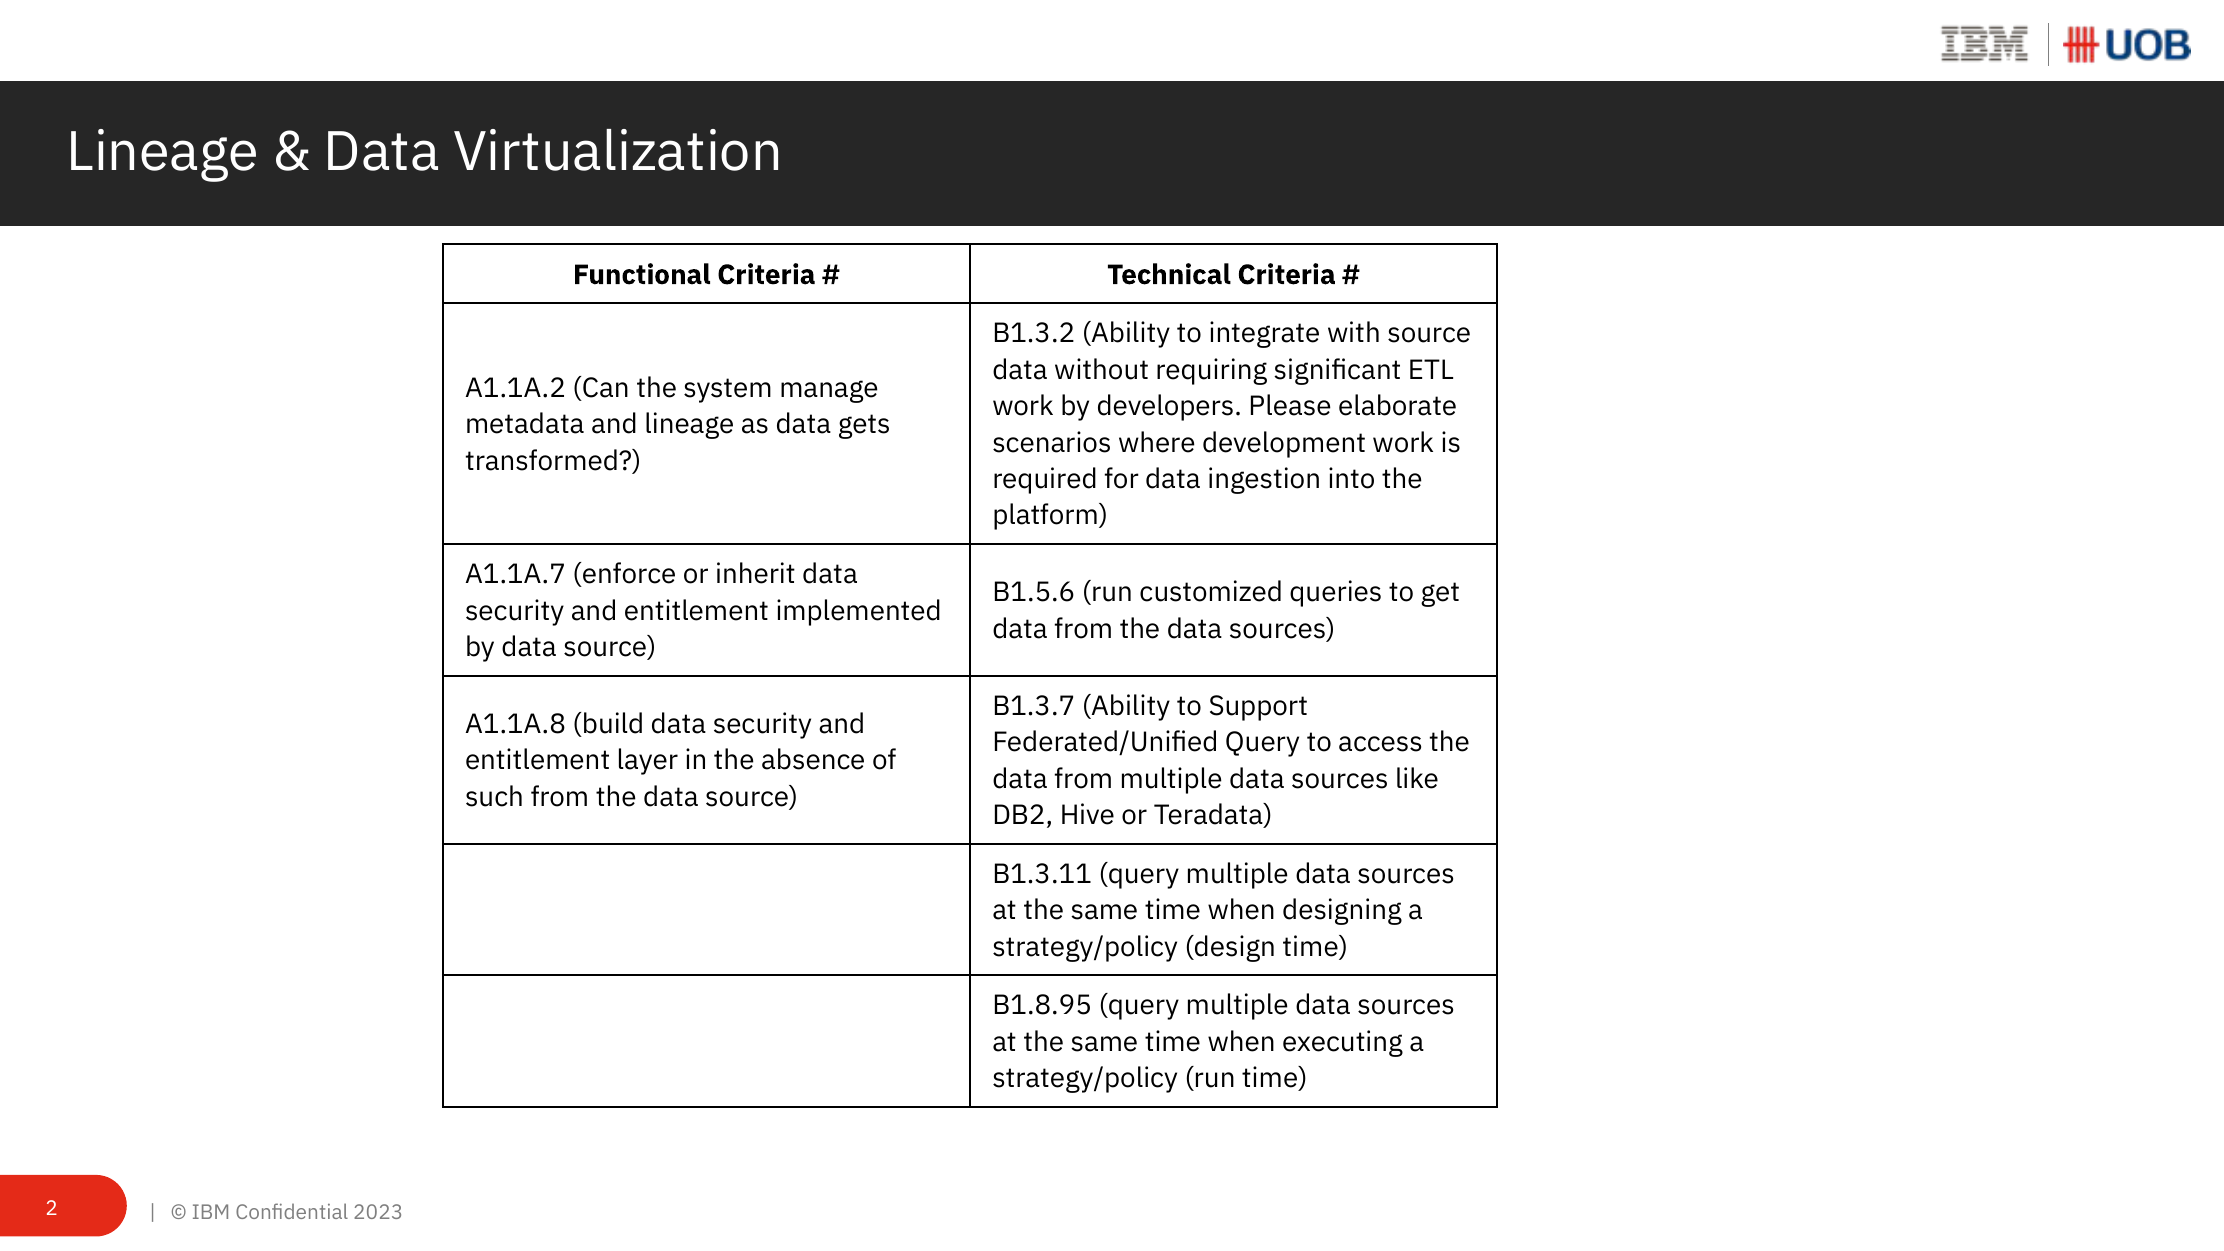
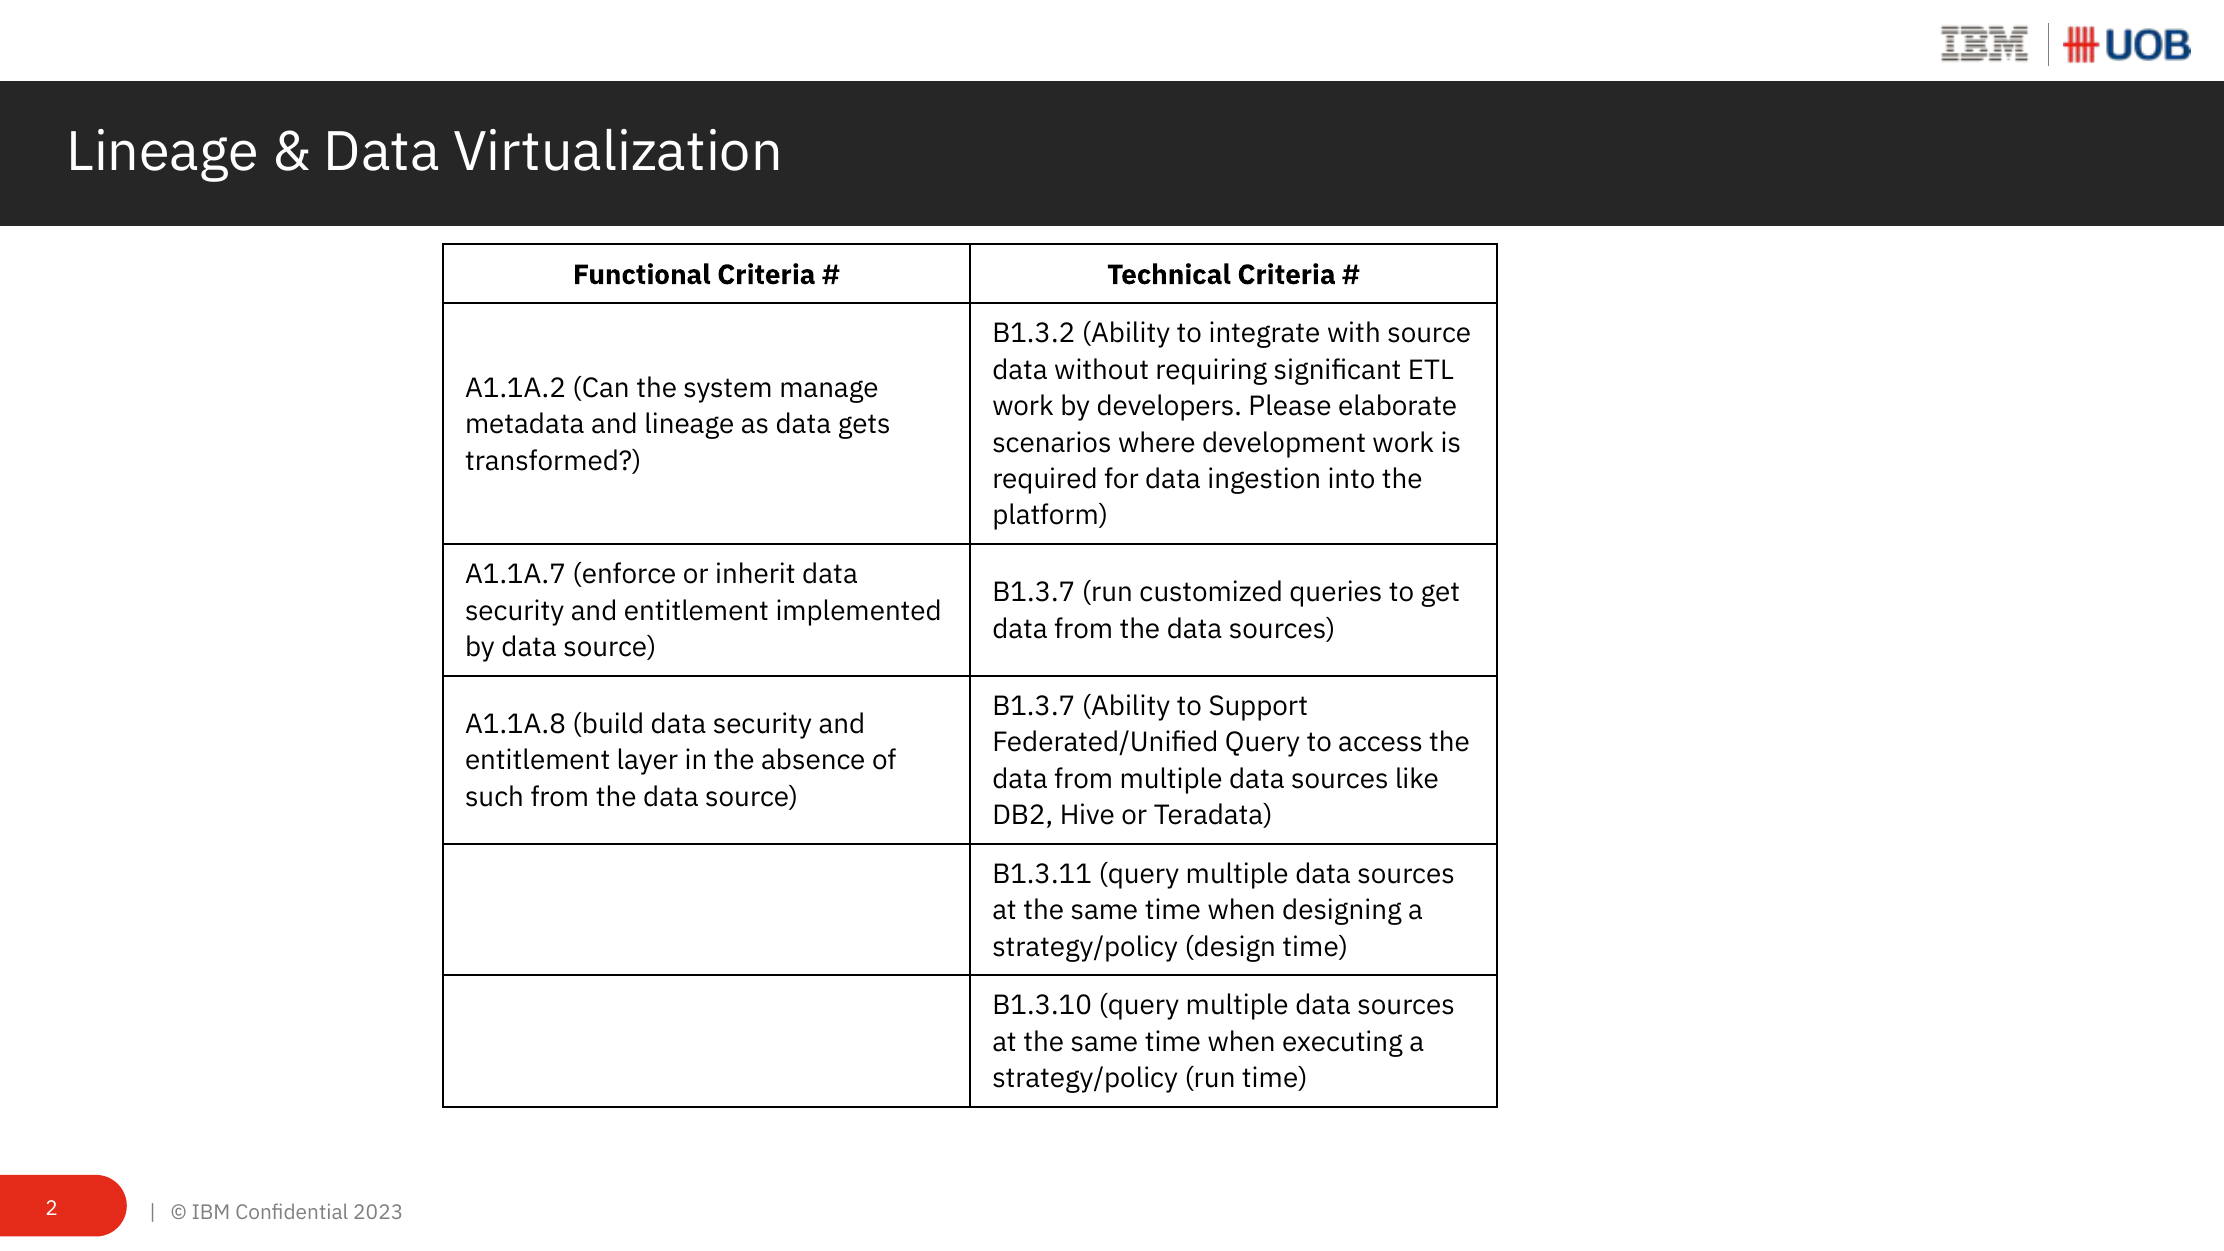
B1.5.6: B1.5.6 -> B1.3.7 (1034, 593)
B1.8.95: B1.8.95 -> B1.3.10 (1042, 1006)
